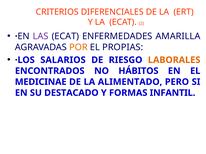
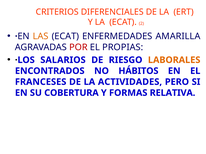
LAS colour: purple -> orange (41, 36)
POR colour: orange -> red (78, 47)
MEDICINAE: MEDICINAE -> FRANCESES (41, 82)
ALIMENTADO: ALIMENTADO -> ACTIVIDADES (130, 82)
DESTACADO: DESTACADO -> COBERTURA (71, 93)
INFANTIL: INFANTIL -> RELATIVA (173, 93)
